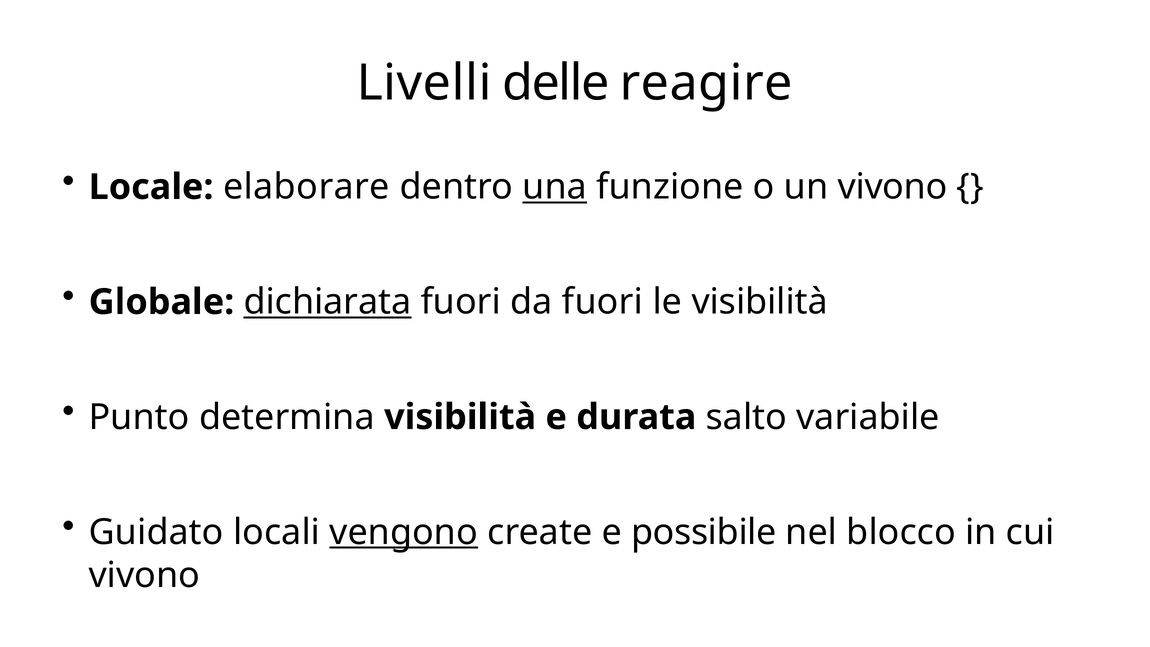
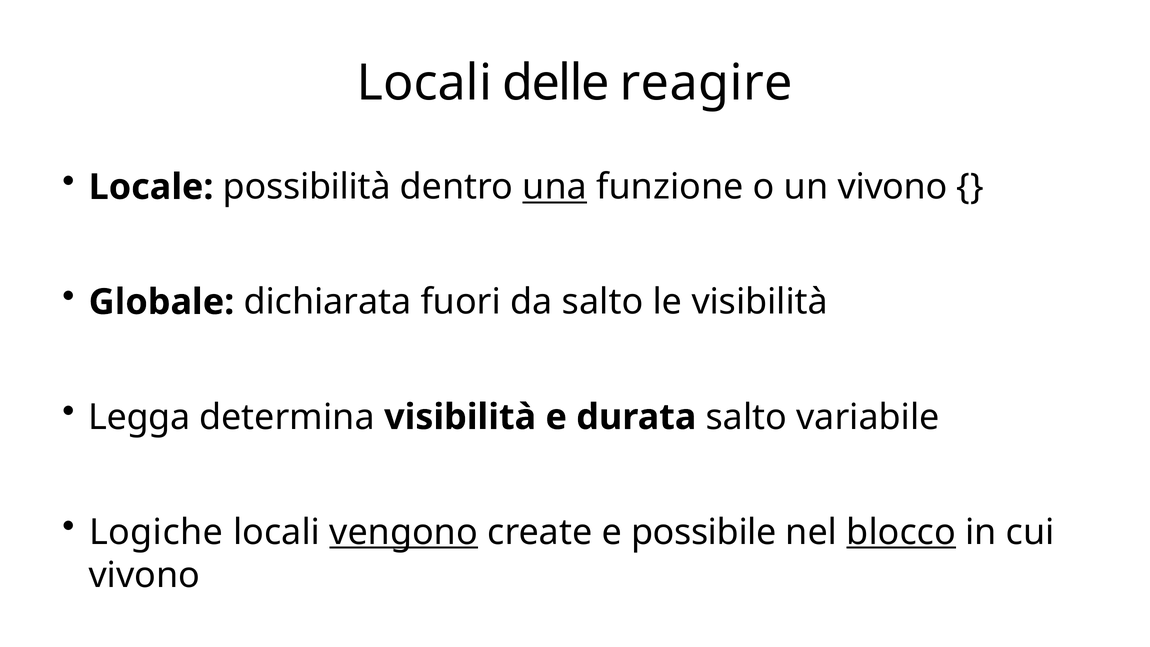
Livelli: Livelli -> Locali (424, 83)
elaborare: elaborare -> possibilità (307, 187)
dichiarata underline: present -> none (328, 302)
da fuori: fuori -> salto (603, 302)
Punto: Punto -> Legga (139, 417)
Guidato: Guidato -> Logiche (156, 532)
blocco underline: none -> present (901, 532)
